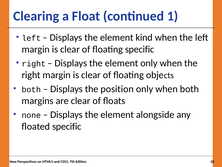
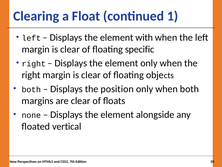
kind: kind -> with (144, 37)
floated specific: specific -> vertical (67, 126)
